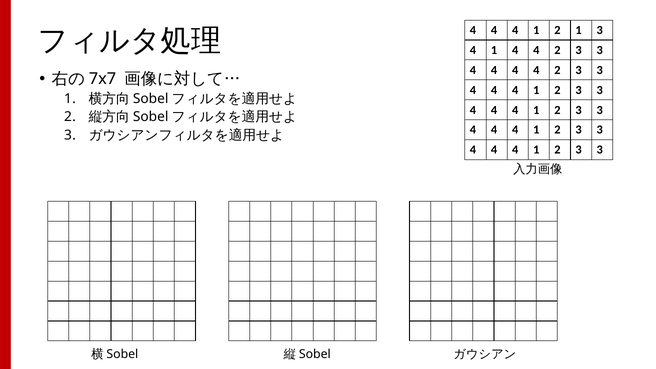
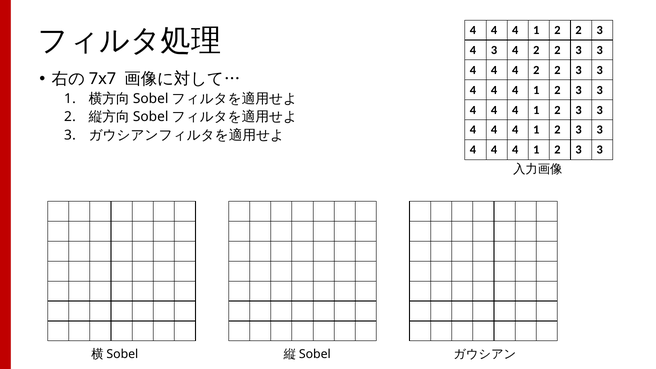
1 2 1: 1 -> 2 (579, 30)
1: 1 -> 3 (494, 50)
4: 4 -> 2 (536, 50)
4 4 4 4: 4 -> 2 (536, 70)
